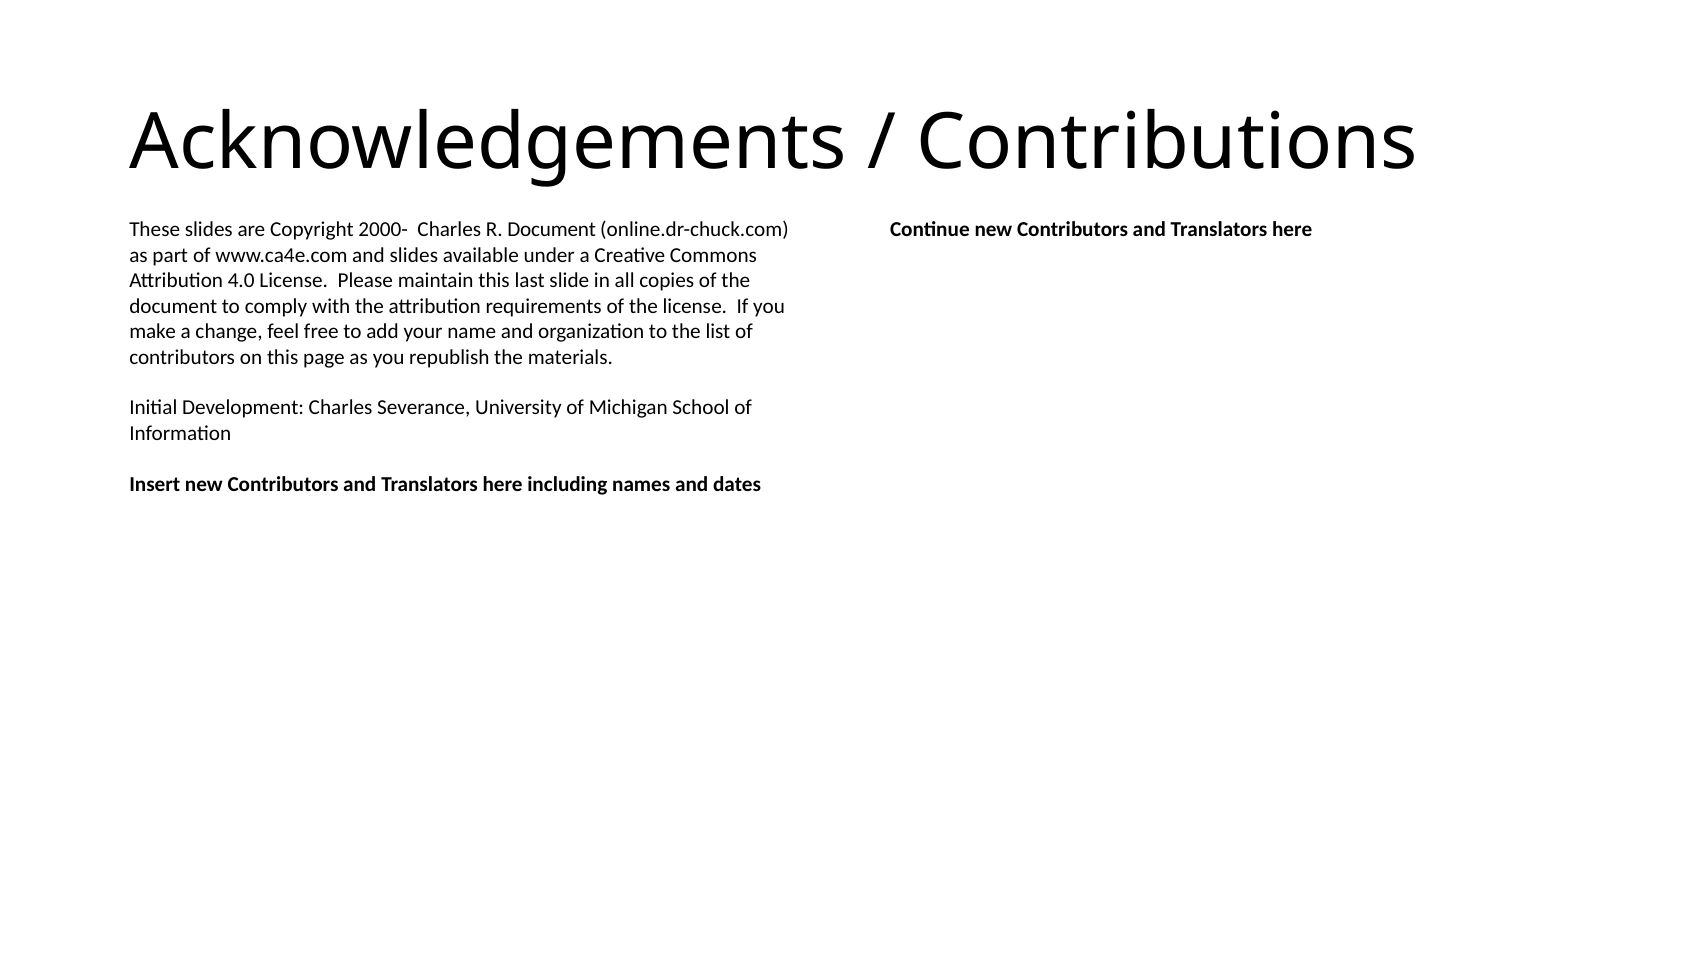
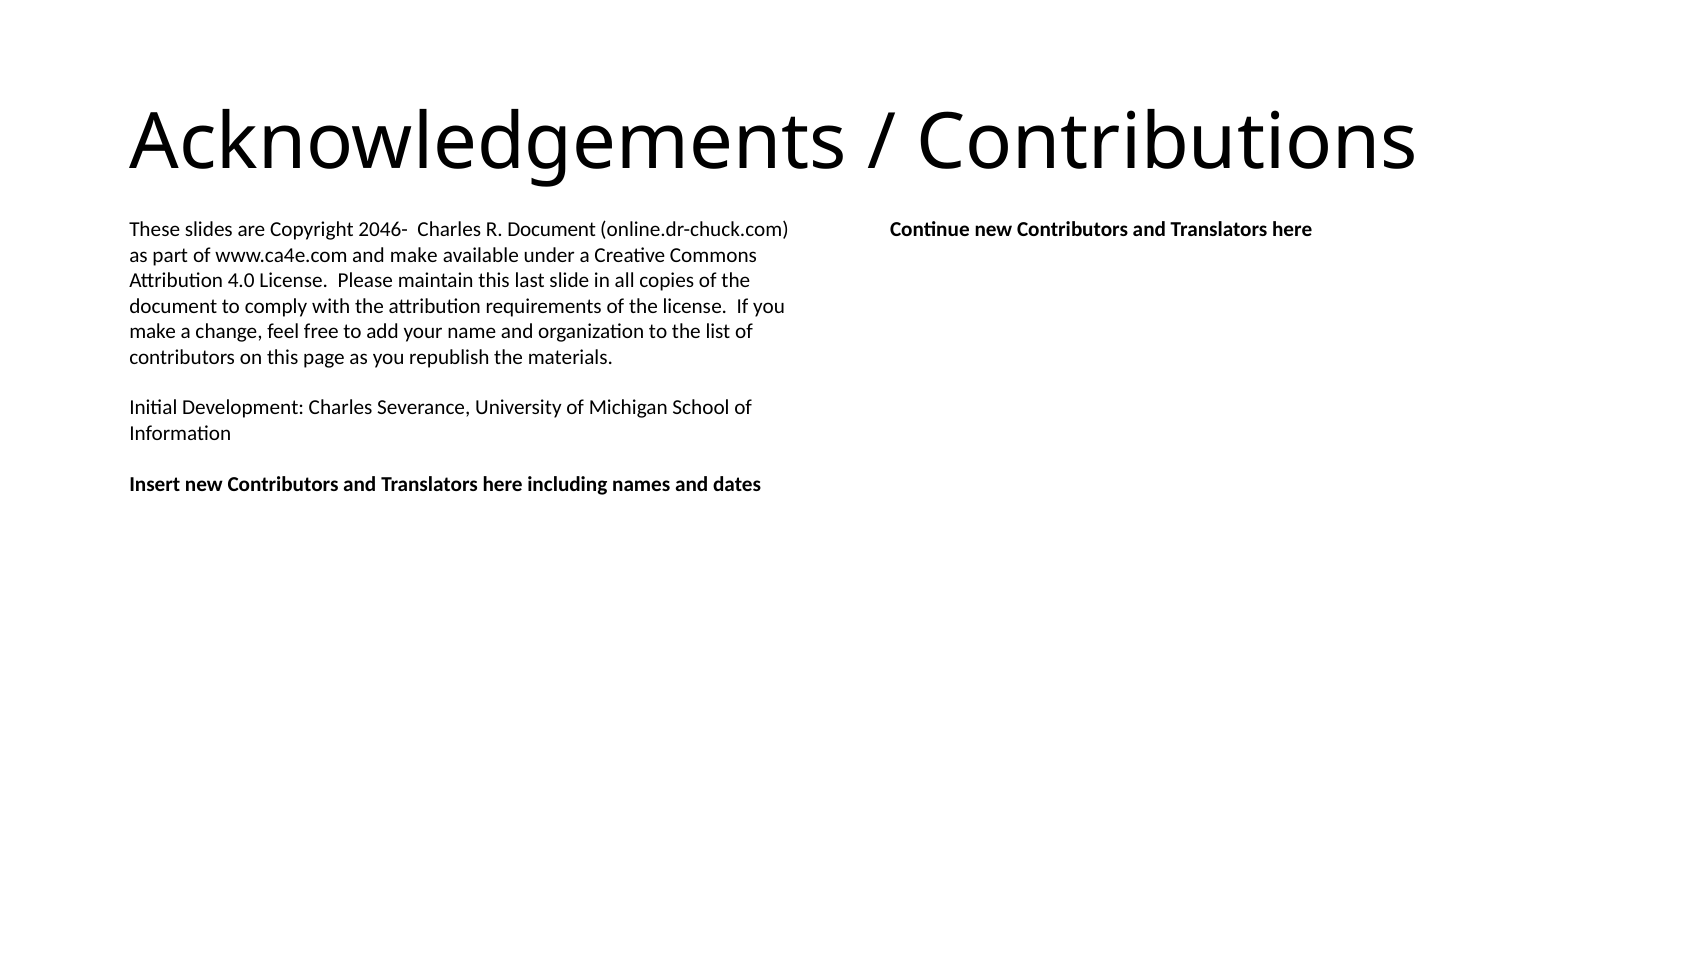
2000-: 2000- -> 2046- (383, 230)
and slides: slides -> make (414, 255)
